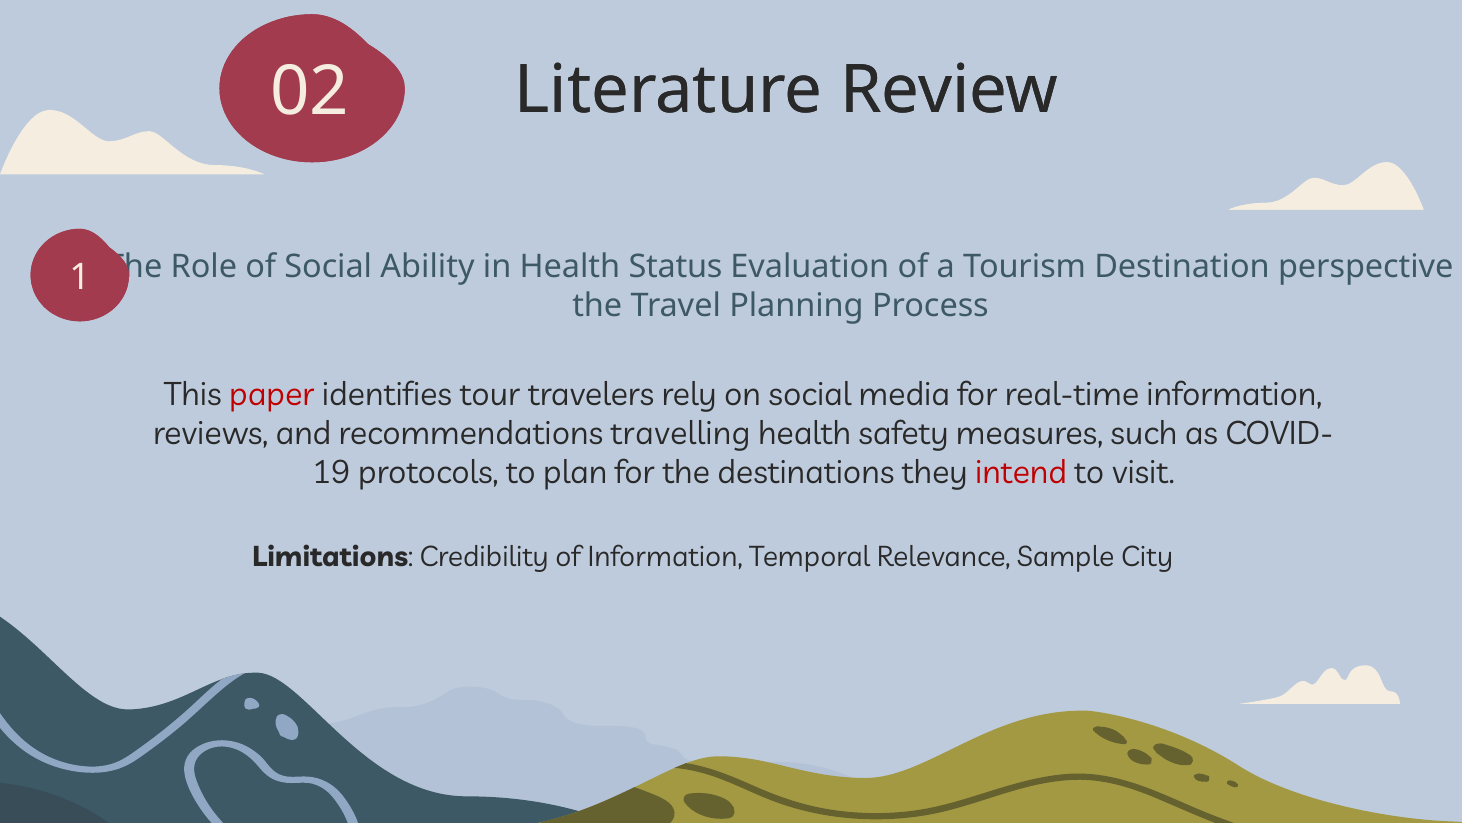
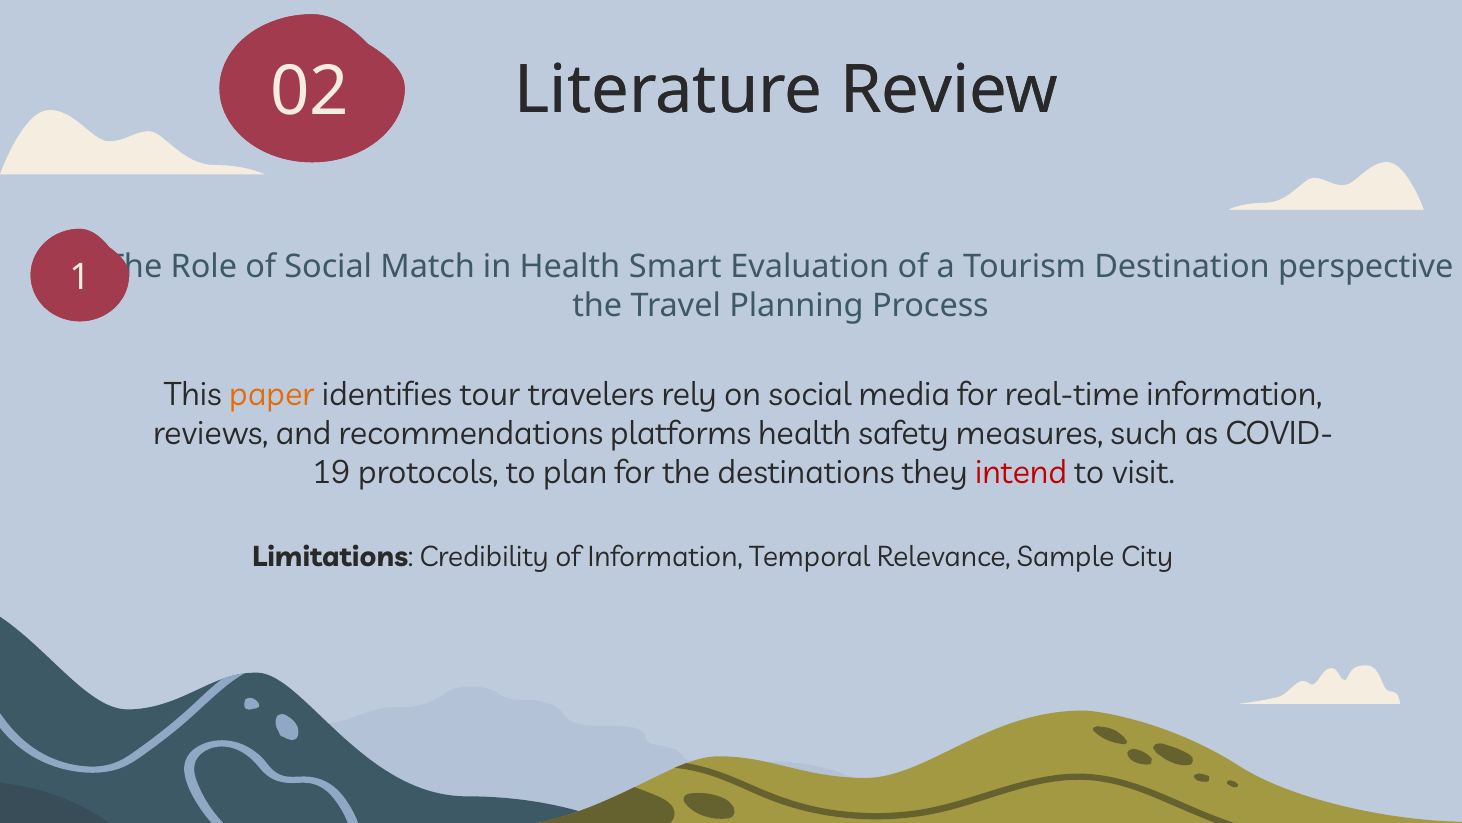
Ability: Ability -> Match (428, 266)
Status: Status -> Smart (675, 266)
paper colour: red -> orange (272, 394)
travelling: travelling -> platforms (681, 433)
